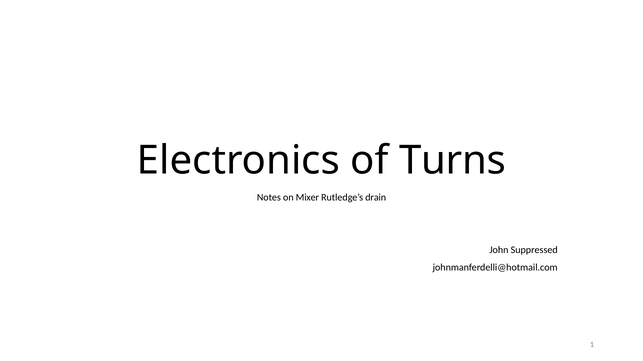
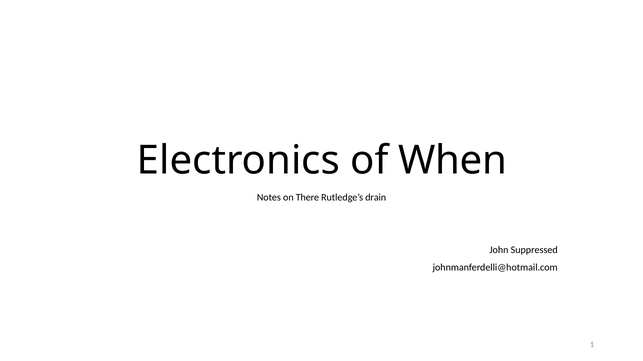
Turns: Turns -> When (453, 161)
Mixer: Mixer -> There (307, 198)
